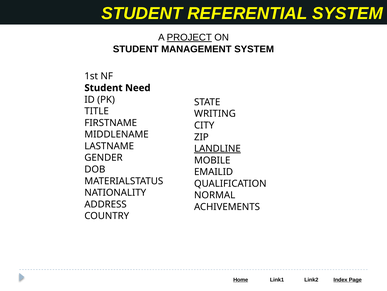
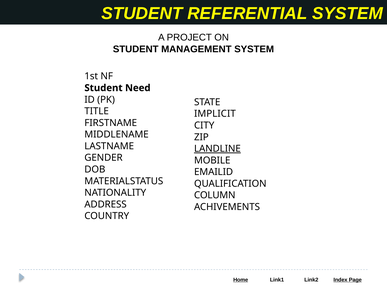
PROJECT underline: present -> none (189, 37)
WRITING: WRITING -> IMPLICIT (215, 114)
NORMAL: NORMAL -> COLUMN (215, 195)
